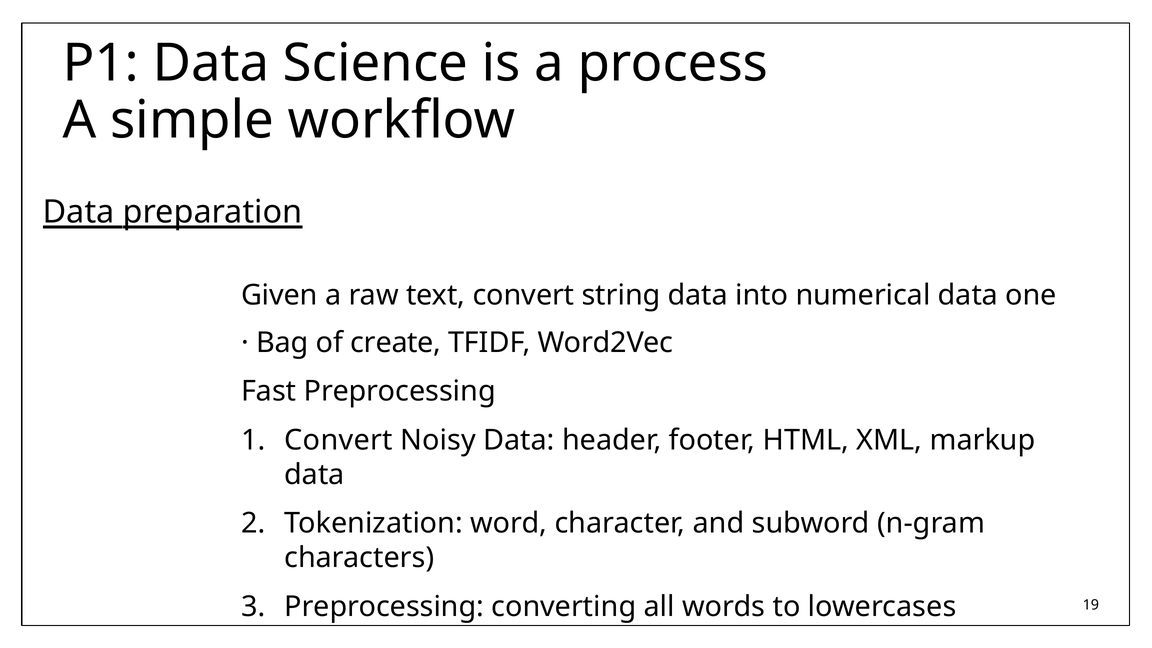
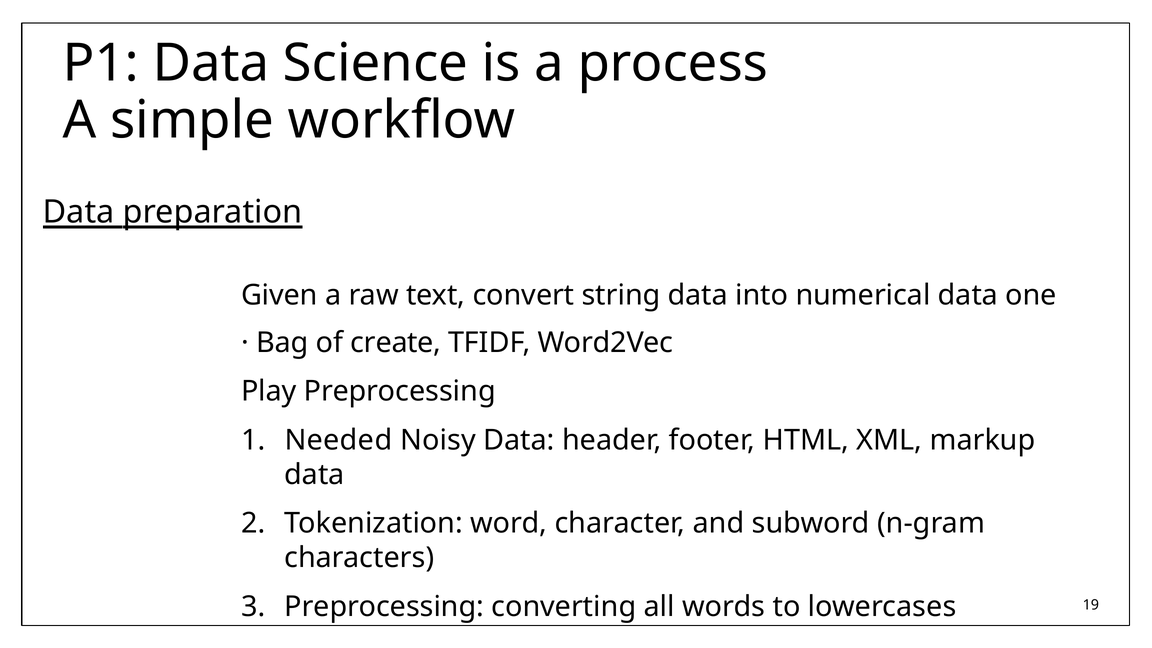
Fast: Fast -> Play (269, 391)
Convert: Convert -> Needed (338, 440)
